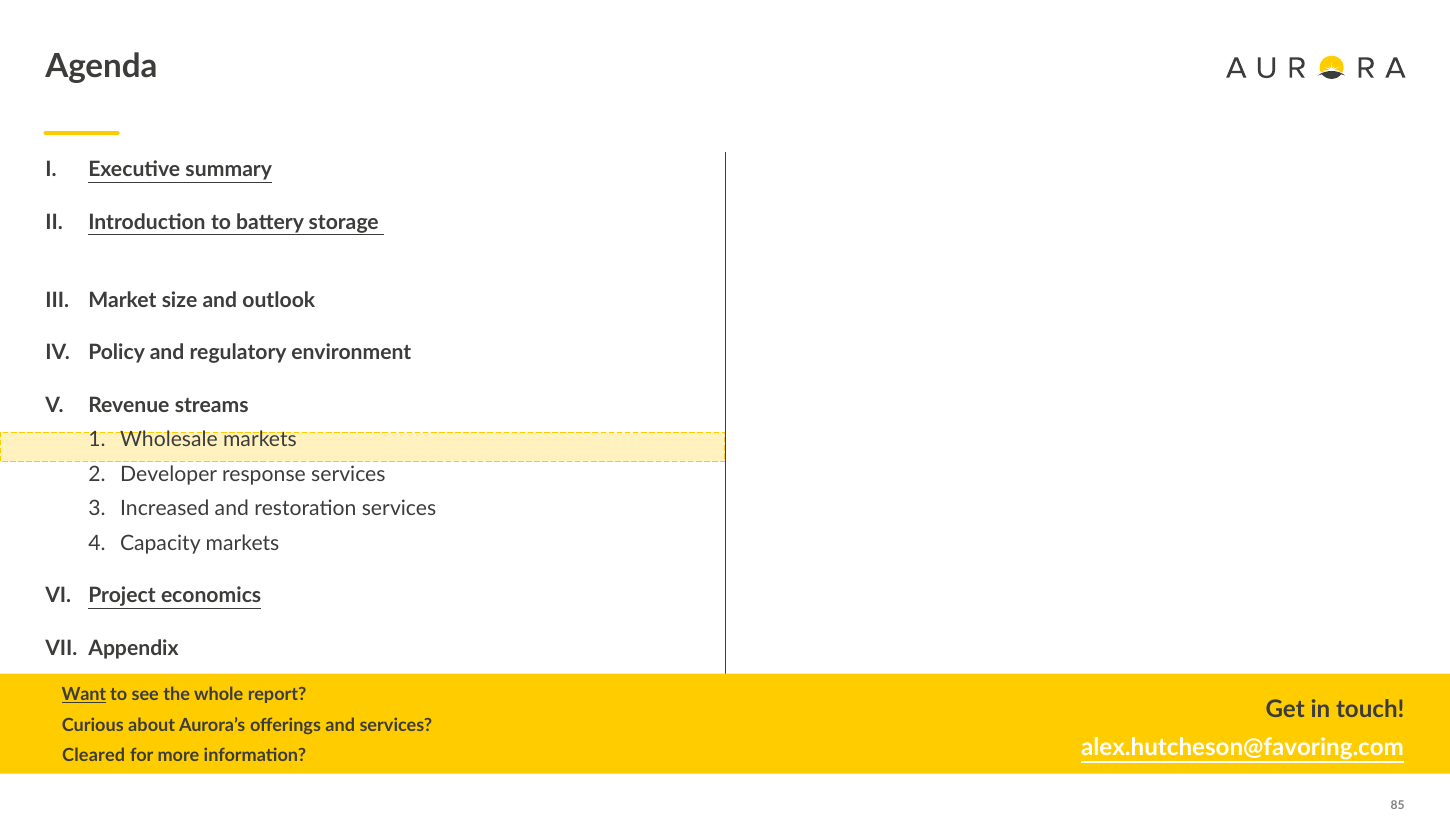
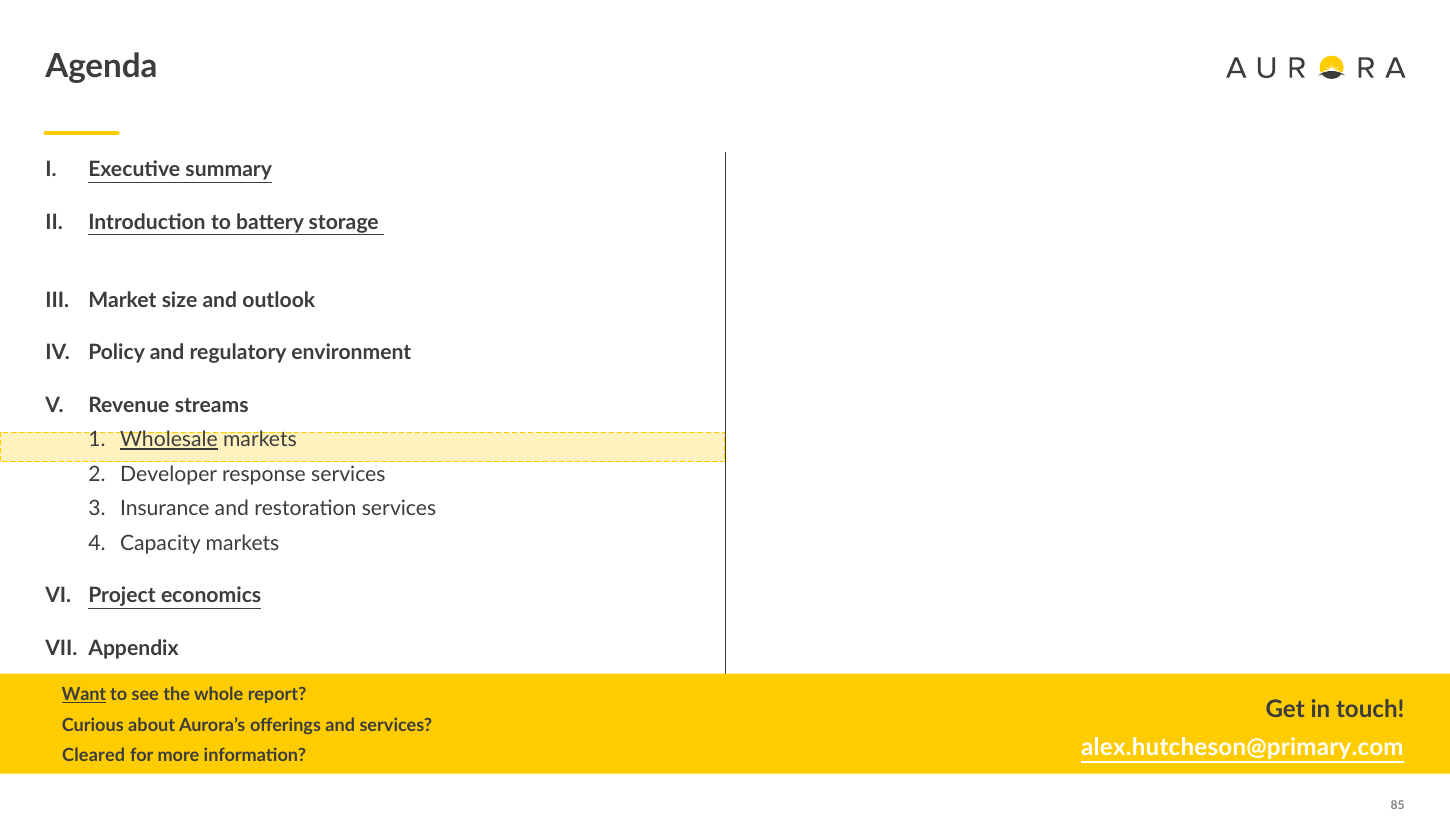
Wholesale underline: none -> present (169, 440)
Increased: Increased -> Insurance (165, 509)
alex.hutcheson@favoring.com: alex.hutcheson@favoring.com -> alex.hutcheson@primary.com (1242, 747)
